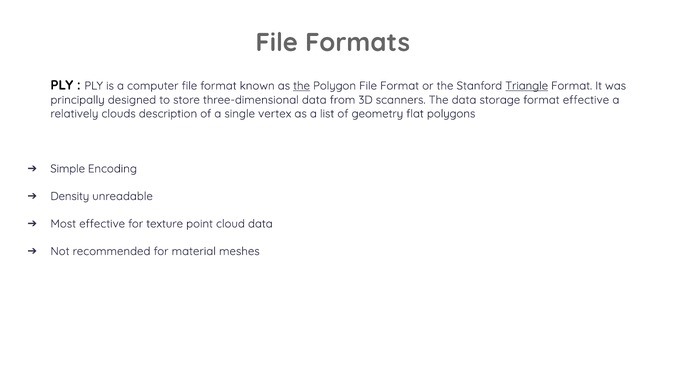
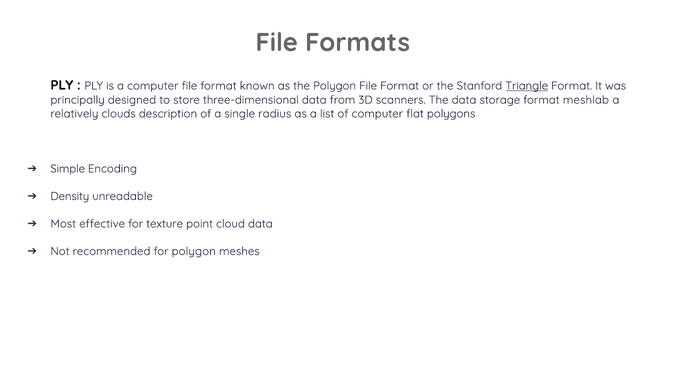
the underline: present -> none (302, 86)
format effective: effective -> meshlab (586, 100)
vertex: vertex -> radius (275, 114)
of geometry: geometry -> computer (377, 114)
for material: material -> polygon (194, 251)
